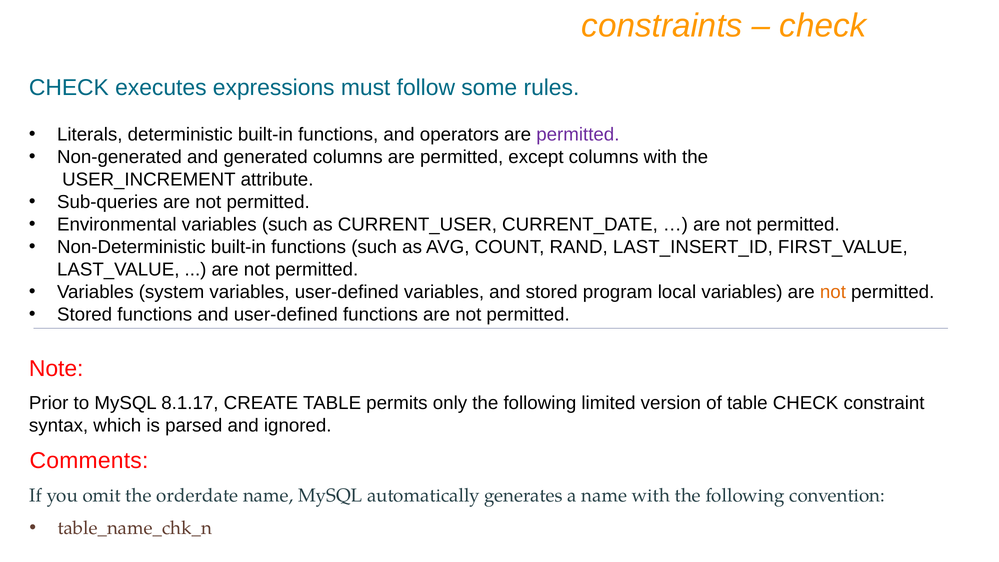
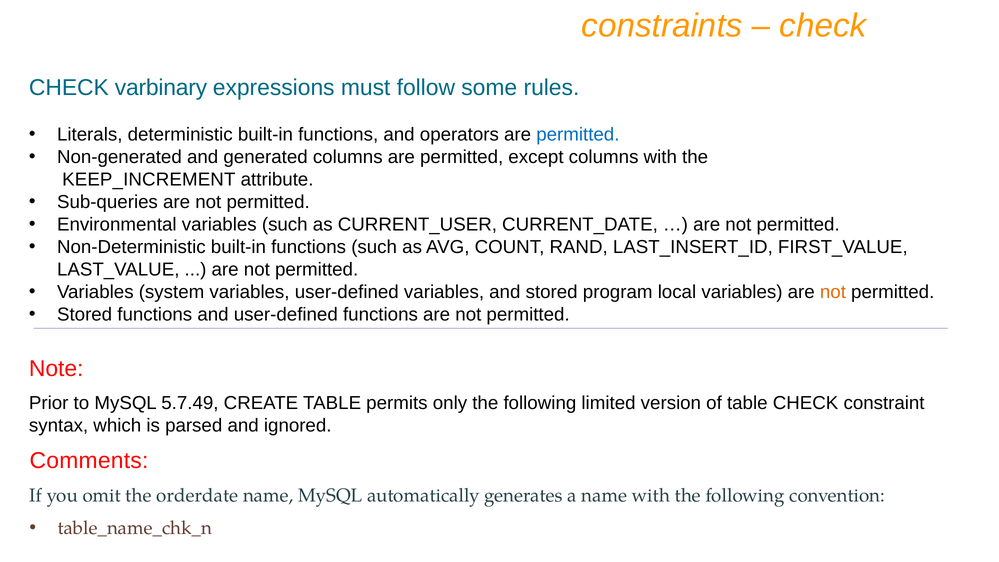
executes: executes -> varbinary (161, 88)
permitted colour: purple -> blue (578, 135)
USER_INCREMENT: USER_INCREMENT -> KEEP_INCREMENT (149, 180)
8.1.17: 8.1.17 -> 5.7.49 (190, 403)
